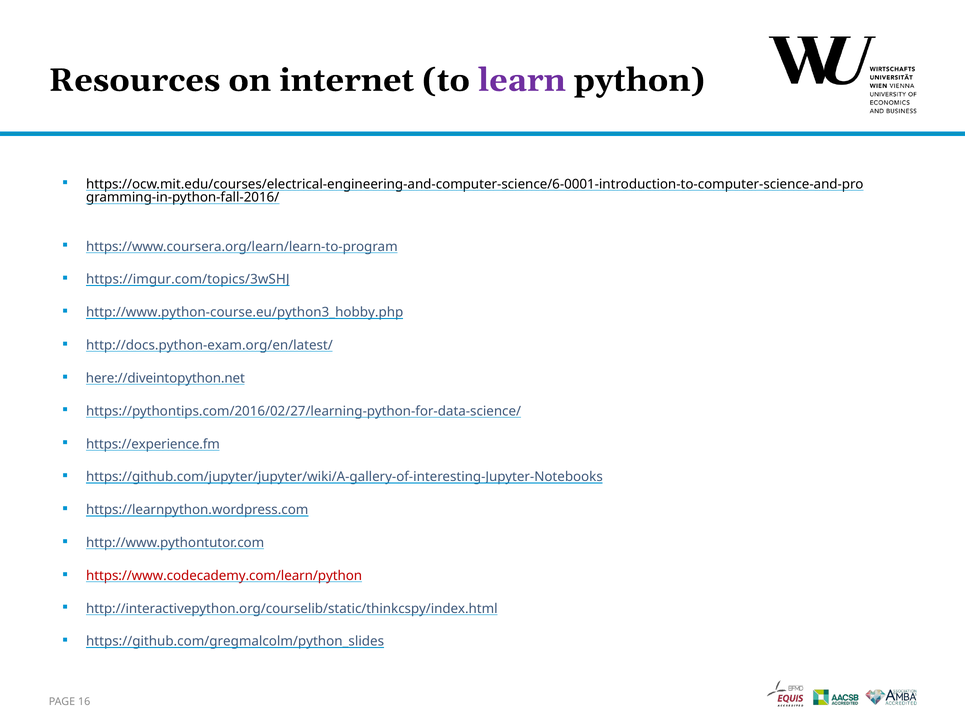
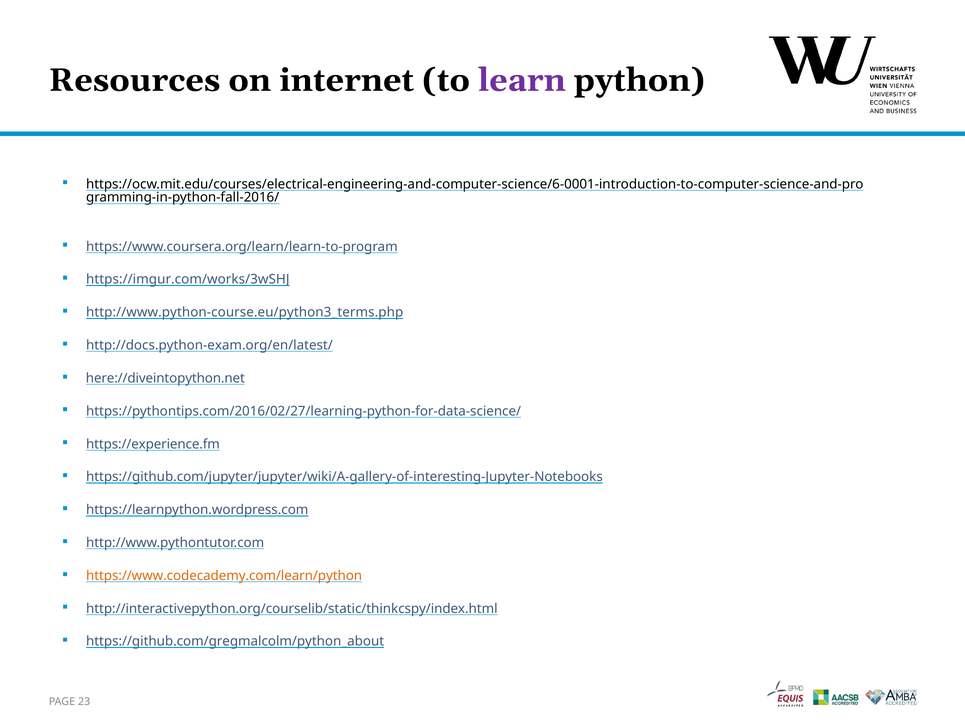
https://imgur.com/topics/3wSHJ: https://imgur.com/topics/3wSHJ -> https://imgur.com/works/3wSHJ (188, 279)
http://www.python-course.eu/python3_hobby.php: http://www.python-course.eu/python3_hobby.php -> http://www.python-course.eu/python3_terms.php (245, 312)
https://www.codecademy.com/learn/python colour: red -> orange (224, 576)
https://github.com/gregmalcolm/python_slides: https://github.com/gregmalcolm/python_slides -> https://github.com/gregmalcolm/python_about (235, 641)
16: 16 -> 23 (84, 701)
